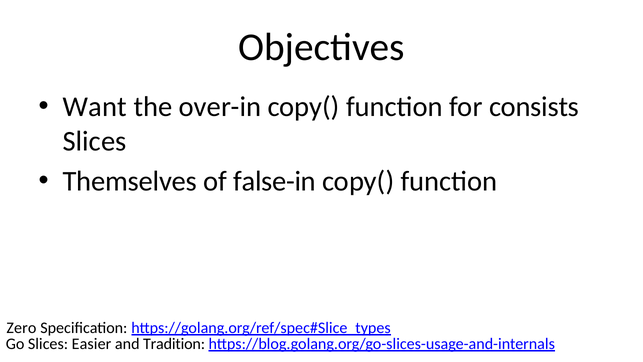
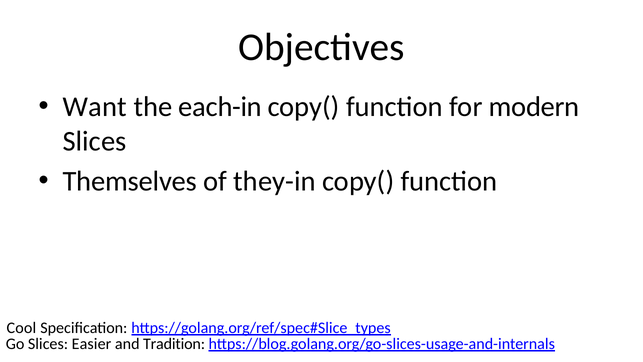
over-in: over-in -> each-in (220, 107)
consists: consists -> modern (534, 107)
false-in: false-in -> they-in (275, 181)
Zero: Zero -> Cool (21, 328)
